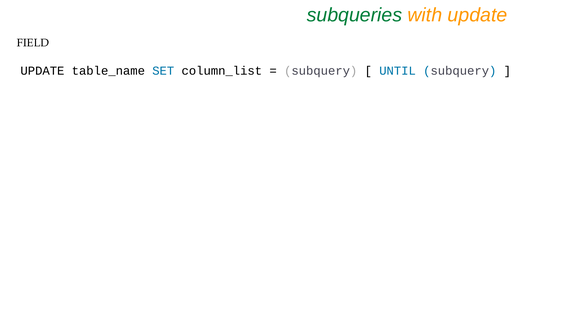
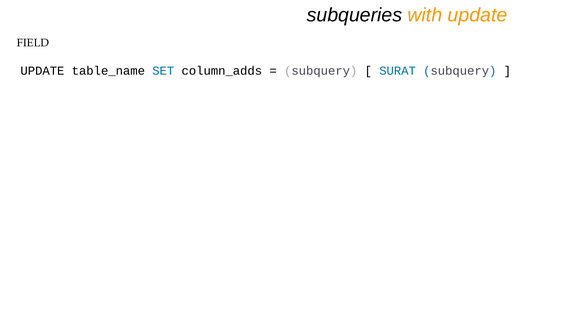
subqueries colour: green -> black (354, 15)
column_list: column_list -> column_adds (222, 71)
UNTIL: UNTIL -> SURAT (398, 71)
